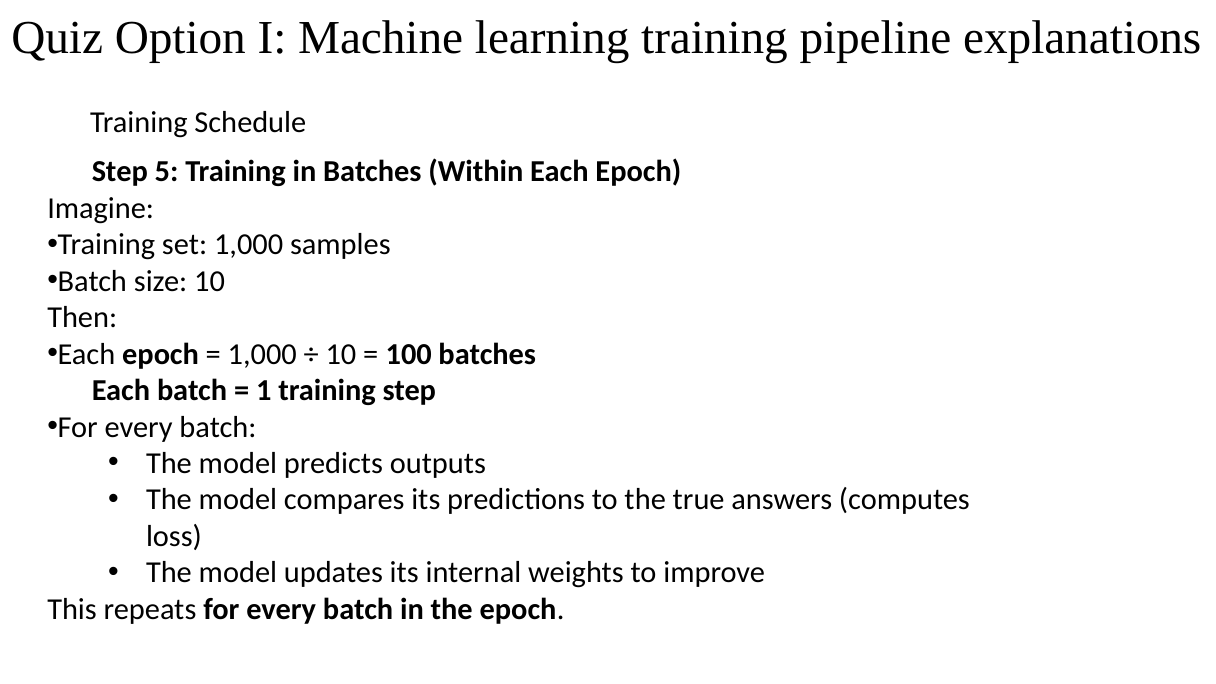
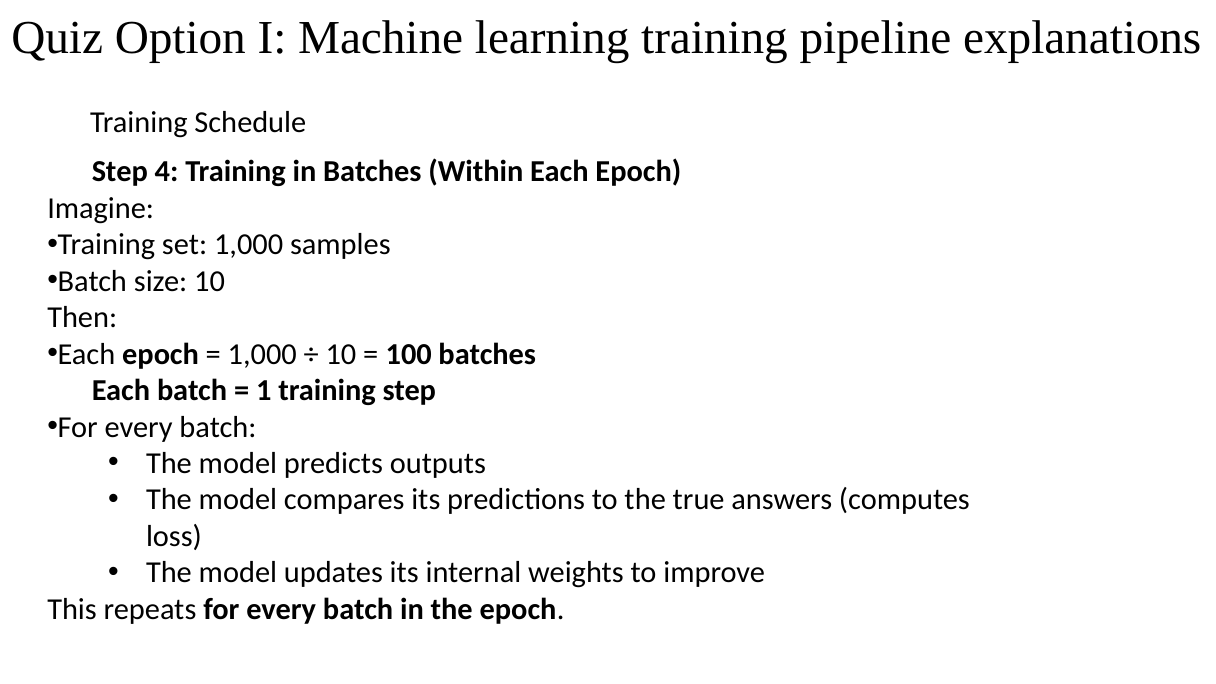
5: 5 -> 4 (167, 172)
